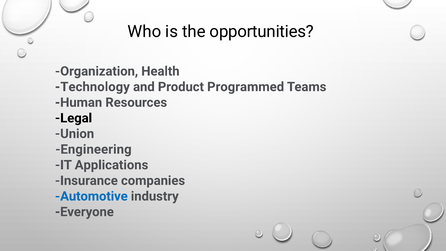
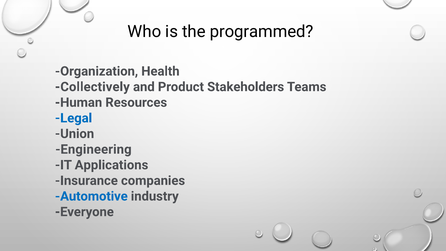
opportunities: opportunities -> programmed (262, 32)
Technology: Technology -> Collectively (92, 87)
Programmed: Programmed -> Stakeholders (246, 87)
Legal colour: black -> blue (74, 118)
